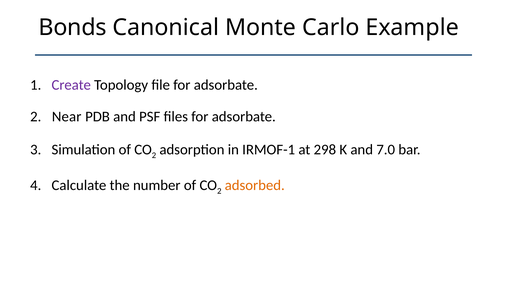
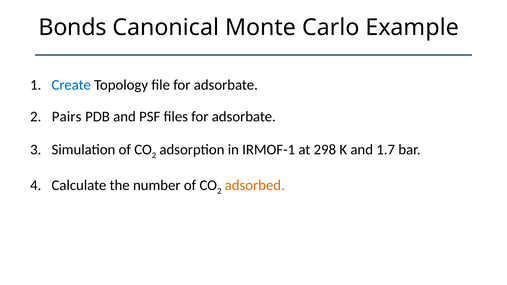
Create colour: purple -> blue (71, 85)
Near: Near -> Pairs (67, 117)
7.0: 7.0 -> 1.7 (386, 150)
